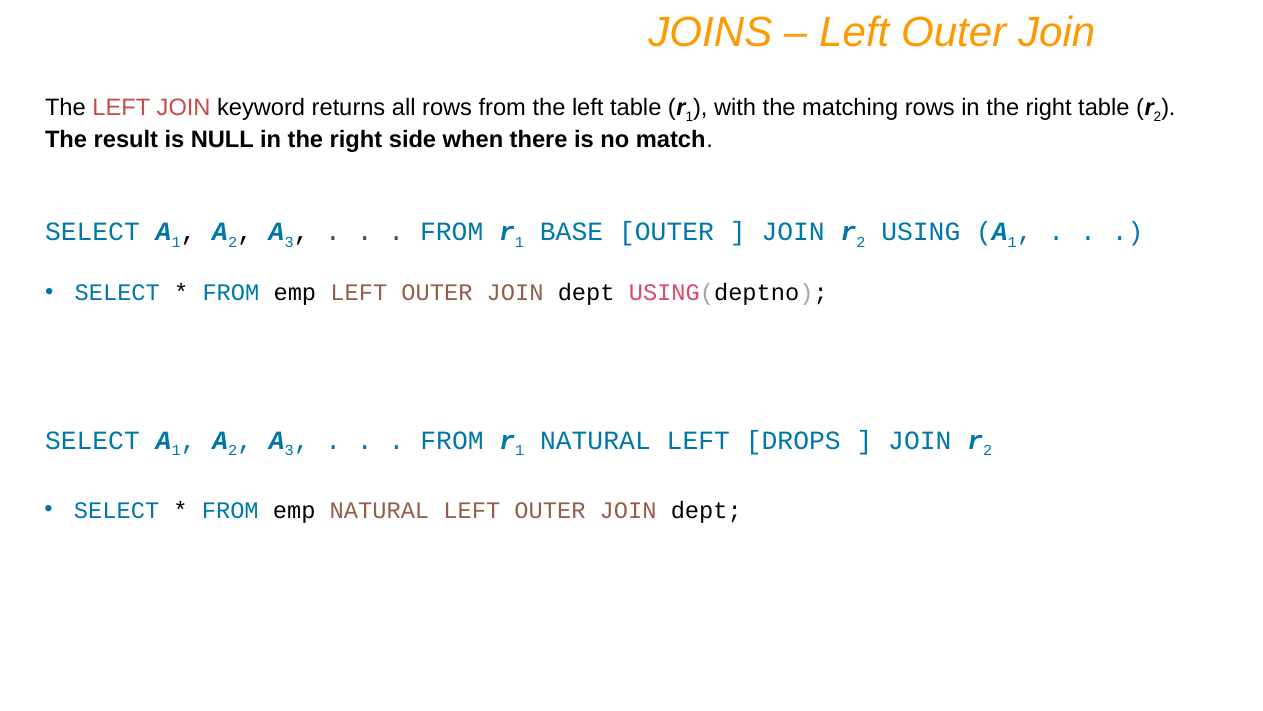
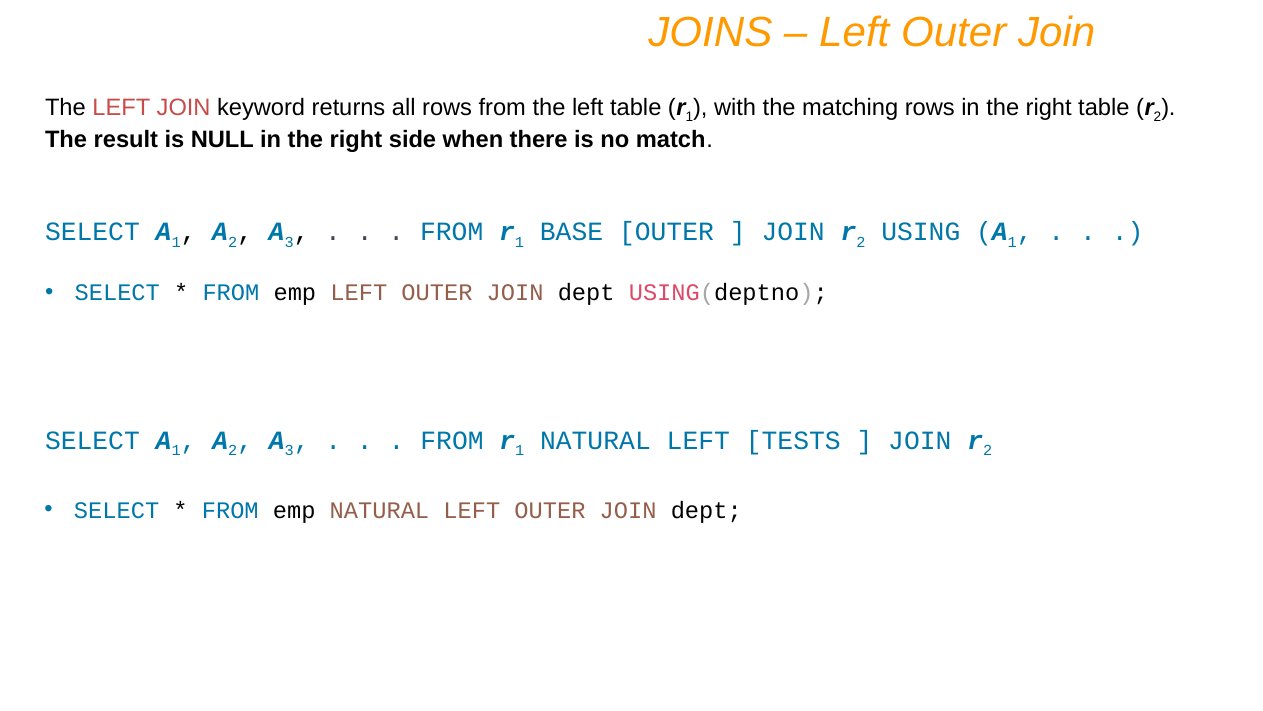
DROPS: DROPS -> TESTS (793, 440)
